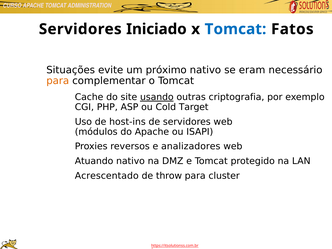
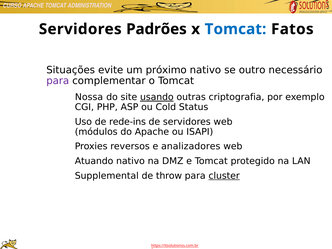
Iniciado: Iniciado -> Padrões (156, 29)
eram: eram -> outro (252, 70)
para colour: orange -> purple (58, 81)
Cache: Cache -> Nossa (89, 97)
Target: Target -> Status (194, 107)
host-ins: host-ins -> rede-ins (128, 122)
Acrescentado: Acrescentado -> Supplemental (107, 176)
cluster underline: none -> present (224, 176)
